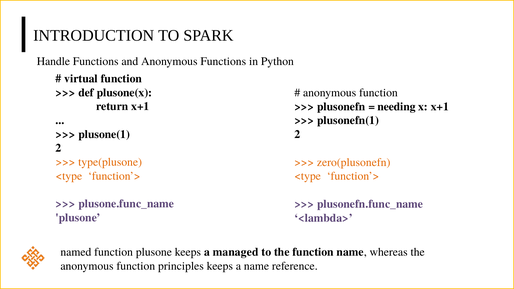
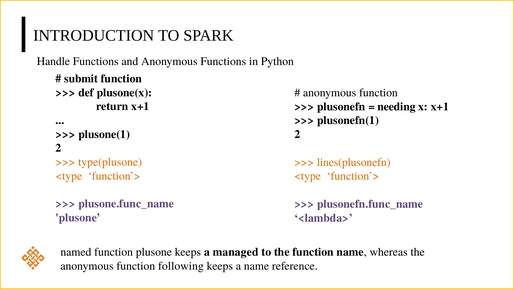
virtual: virtual -> submit (81, 79)
zero(plusonefn: zero(plusonefn -> lines(plusonefn (354, 162)
principles: principles -> following (181, 266)
